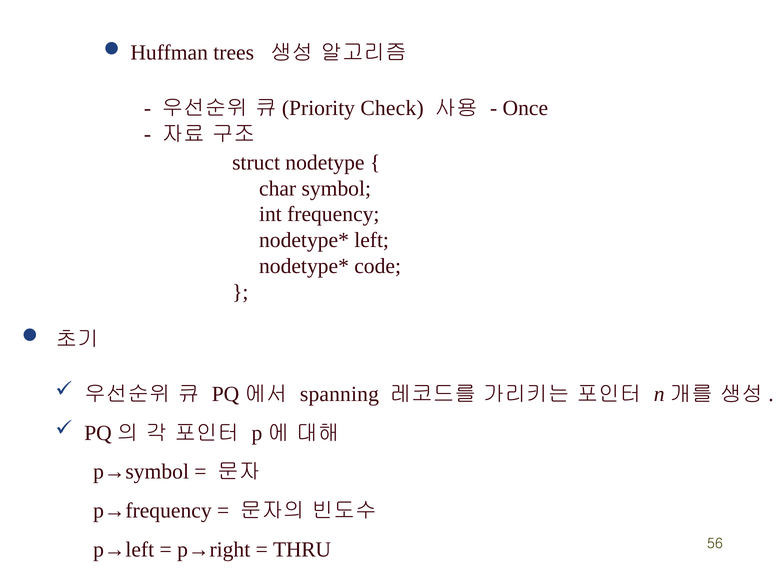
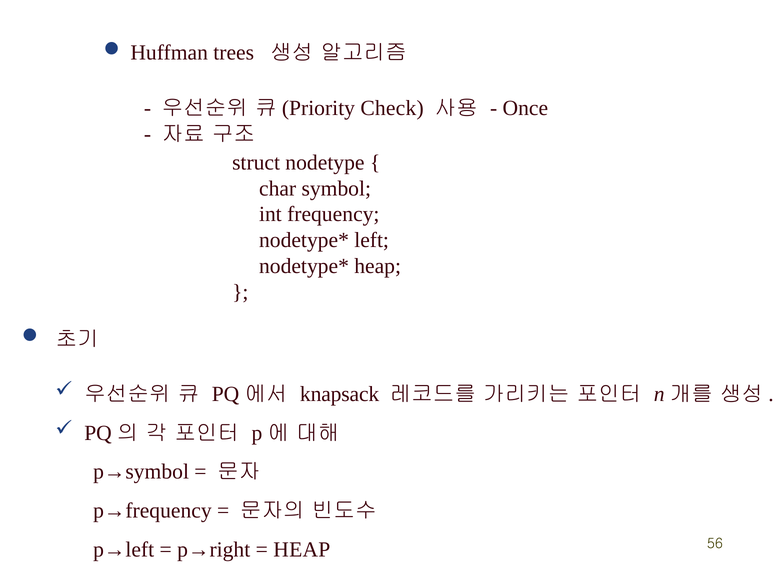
code: code -> heap (378, 266)
spanning: spanning -> knapsack (340, 394)
THRU: THRU -> HEAP (302, 549)
